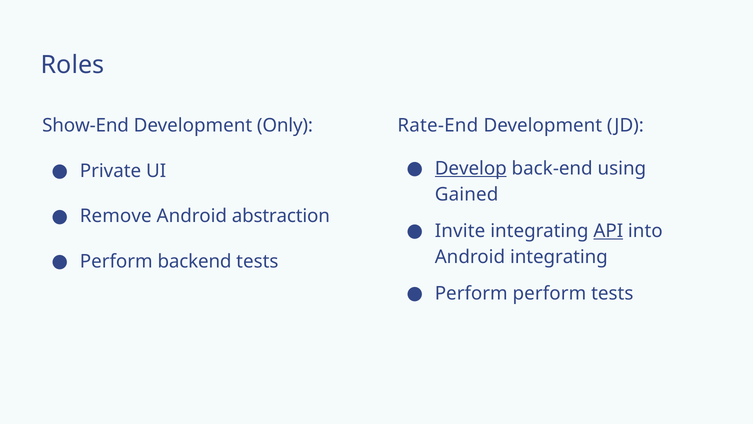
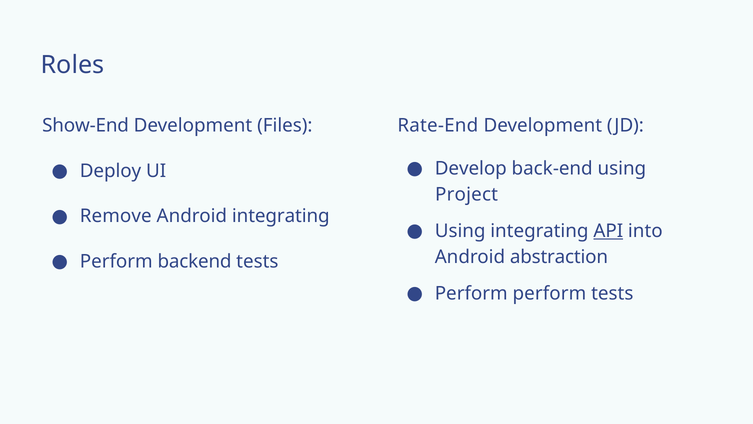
Only: Only -> Files (285, 126)
Develop underline: present -> none (471, 168)
Private: Private -> Deploy (111, 171)
Gained: Gained -> Project (467, 194)
Android abstraction: abstraction -> integrating (281, 216)
Invite: Invite -> Using (460, 231)
Android integrating: integrating -> abstraction (559, 257)
